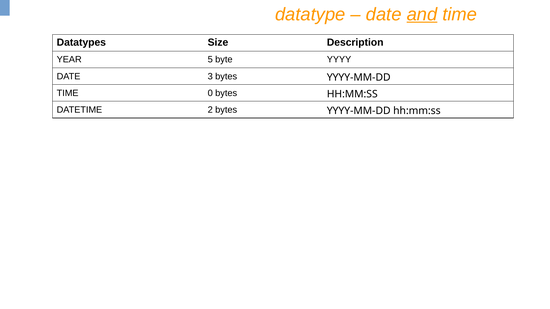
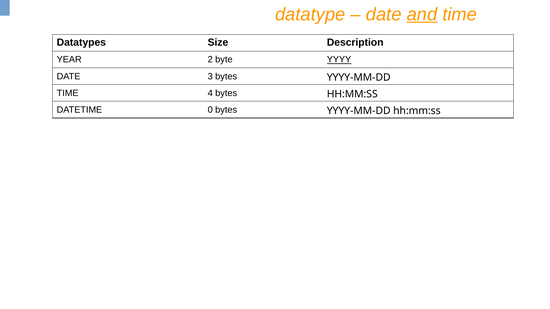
5: 5 -> 2 (210, 60)
YYYY underline: none -> present (339, 60)
0: 0 -> 4 (210, 93)
2: 2 -> 0 (210, 110)
